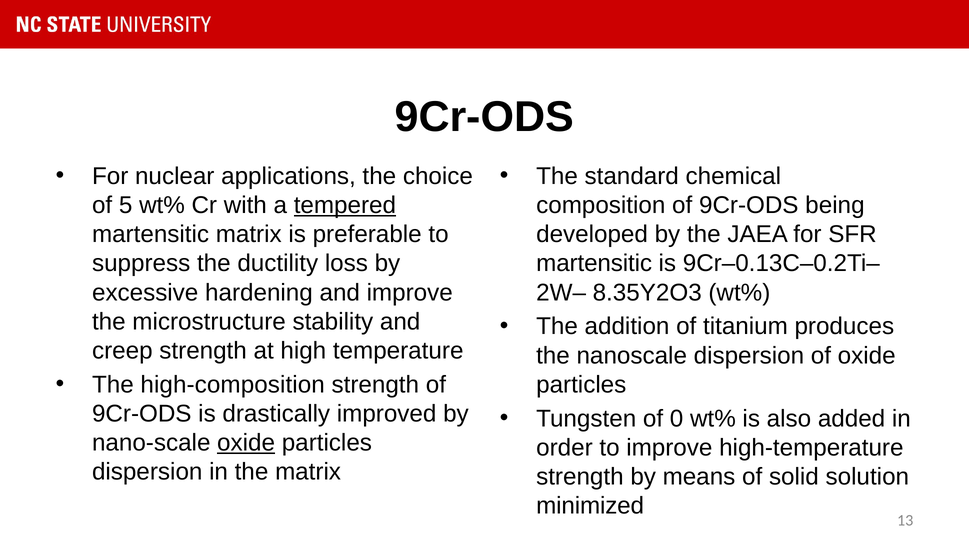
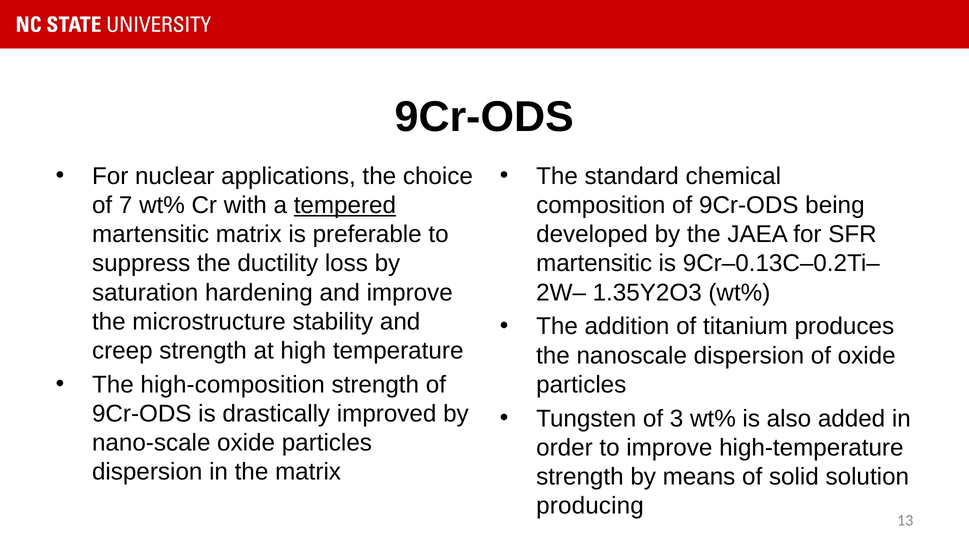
5: 5 -> 7 (126, 205)
excessive: excessive -> saturation (145, 293)
8.35Y2O3: 8.35Y2O3 -> 1.35Y2O3 (647, 293)
0: 0 -> 3 (677, 419)
oxide underline: present -> none (246, 443)
minimized: minimized -> producing (590, 506)
